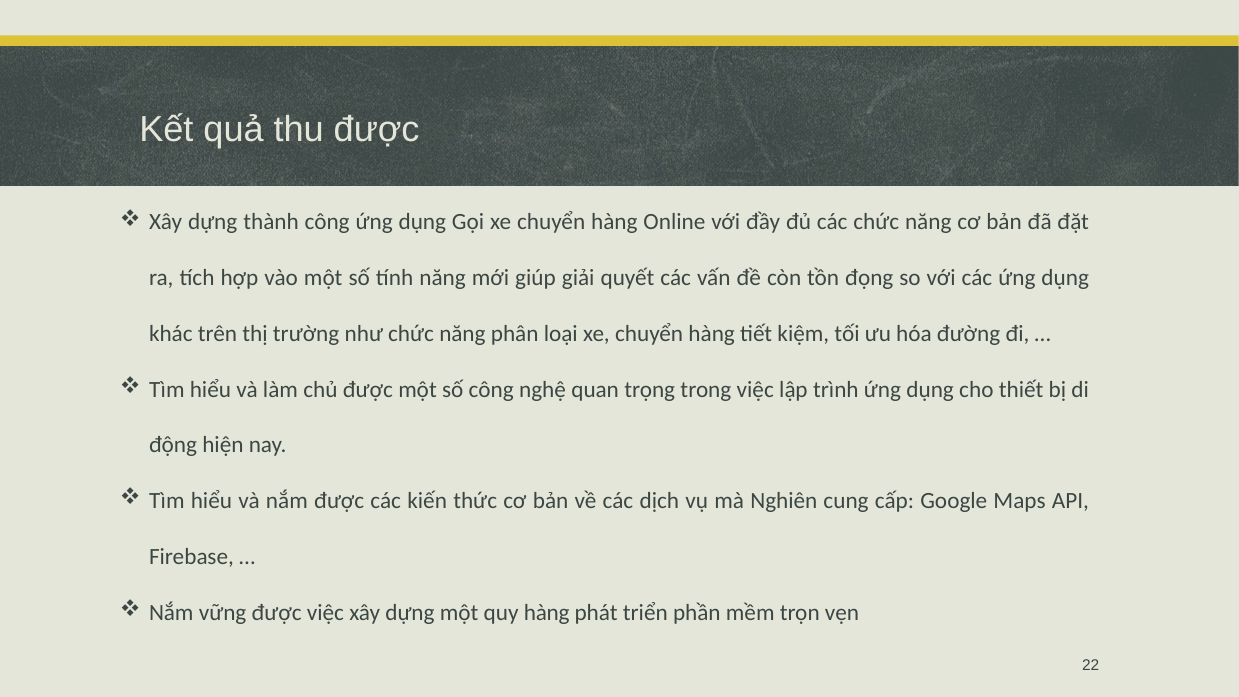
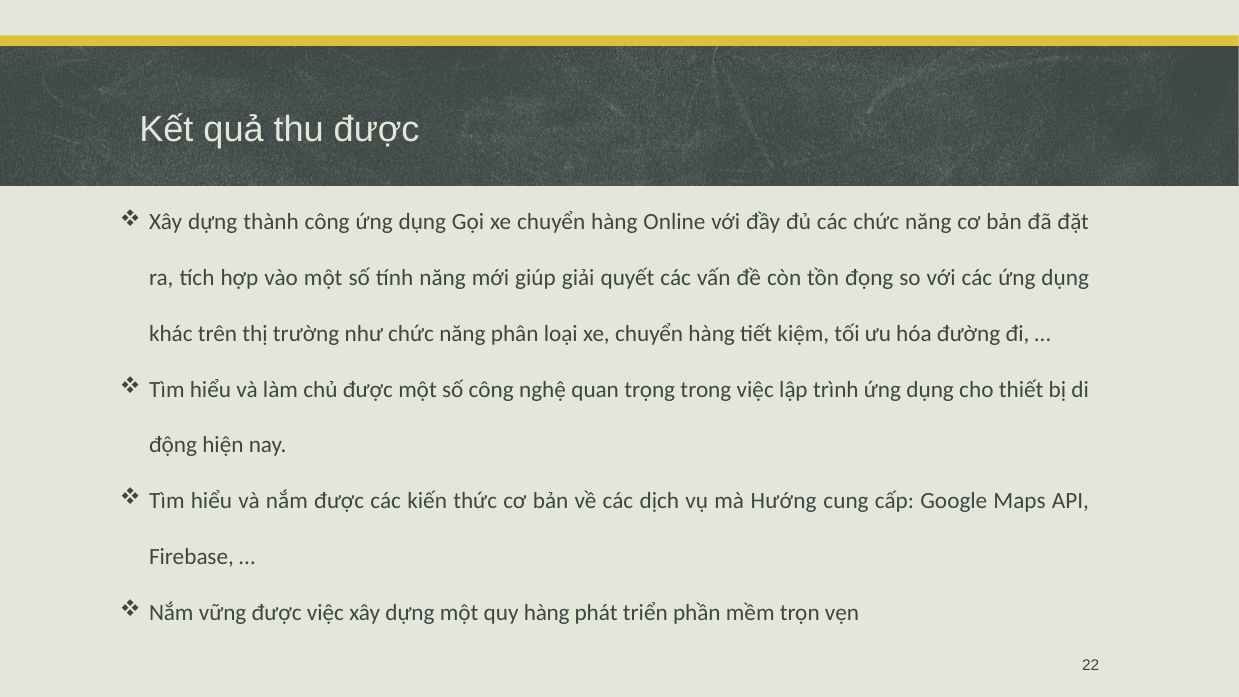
Nghiên: Nghiên -> Hướng (784, 501)
